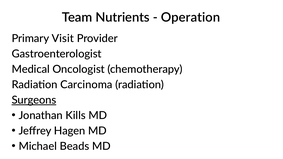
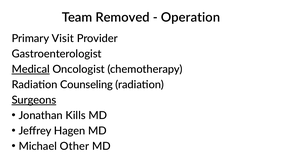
Nutrients: Nutrients -> Removed (123, 18)
Medical underline: none -> present (31, 69)
Carcinoma: Carcinoma -> Counseling (86, 85)
Beads: Beads -> Other (74, 146)
